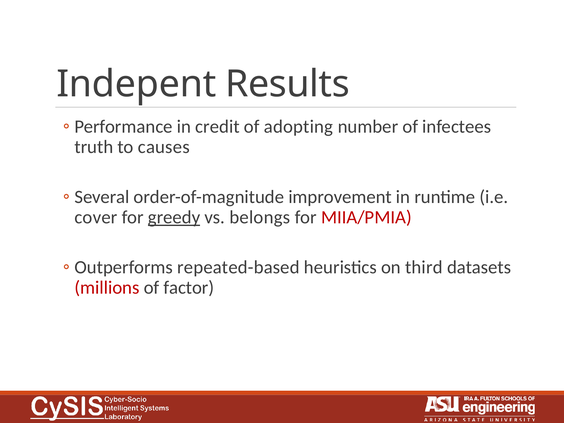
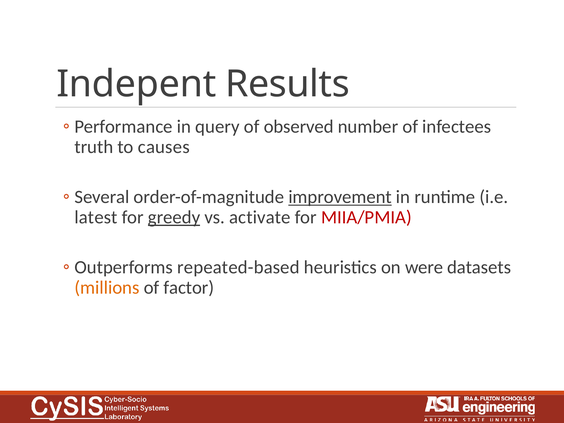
credit: credit -> query (217, 127)
adopting: adopting -> observed (299, 127)
improvement underline: none -> present (340, 197)
cover: cover -> latest (96, 217)
belongs: belongs -> activate (260, 217)
third: third -> were (424, 267)
millions colour: red -> orange (107, 288)
